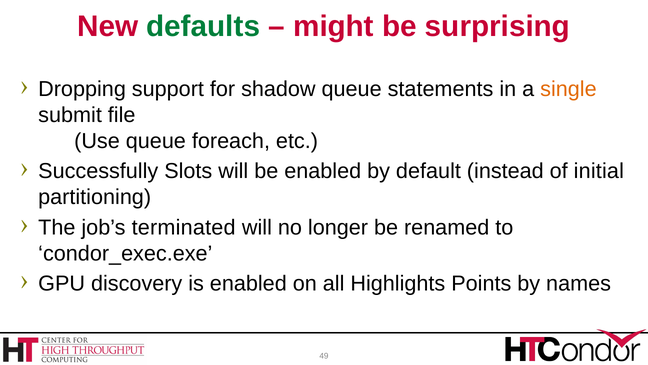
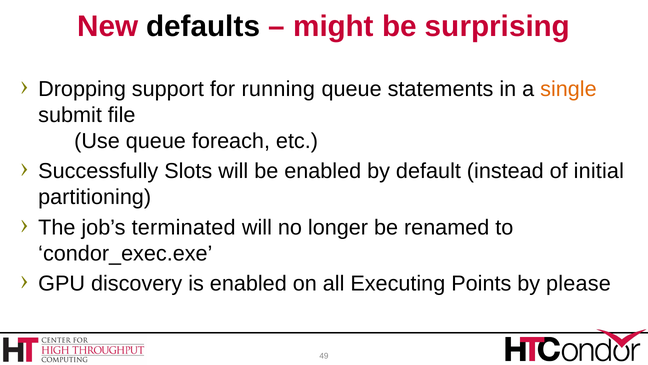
defaults colour: green -> black (203, 26)
shadow: shadow -> running (278, 89)
Highlights: Highlights -> Executing (398, 283)
names: names -> please (578, 283)
